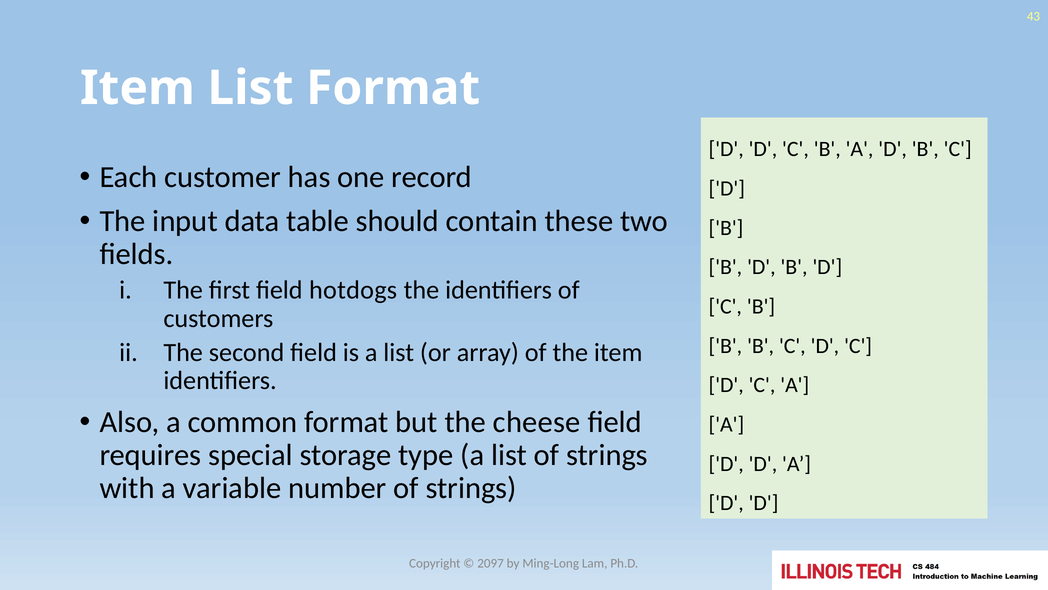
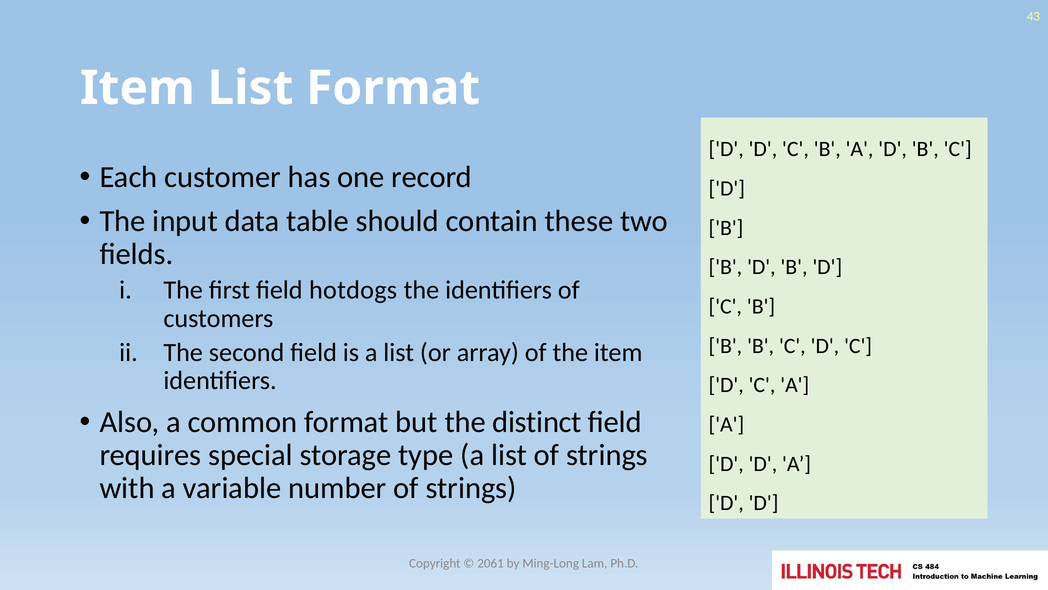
cheese: cheese -> distinct (537, 422)
2097: 2097 -> 2061 (491, 563)
